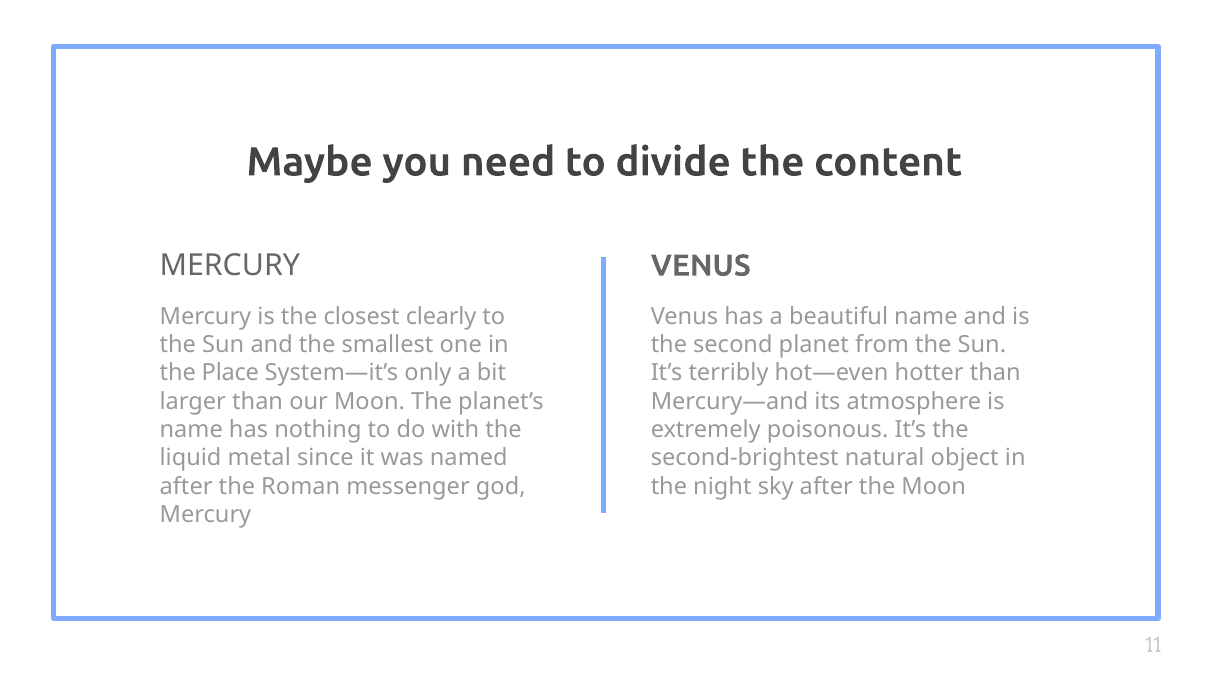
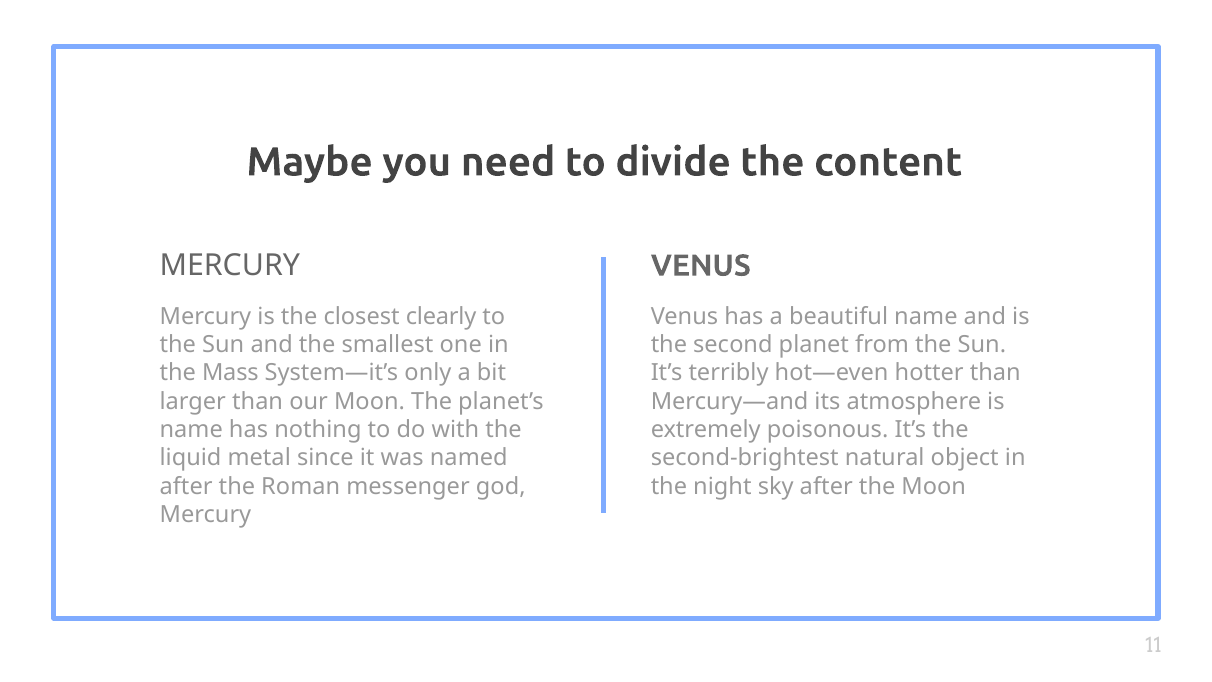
Place: Place -> Mass (230, 373)
